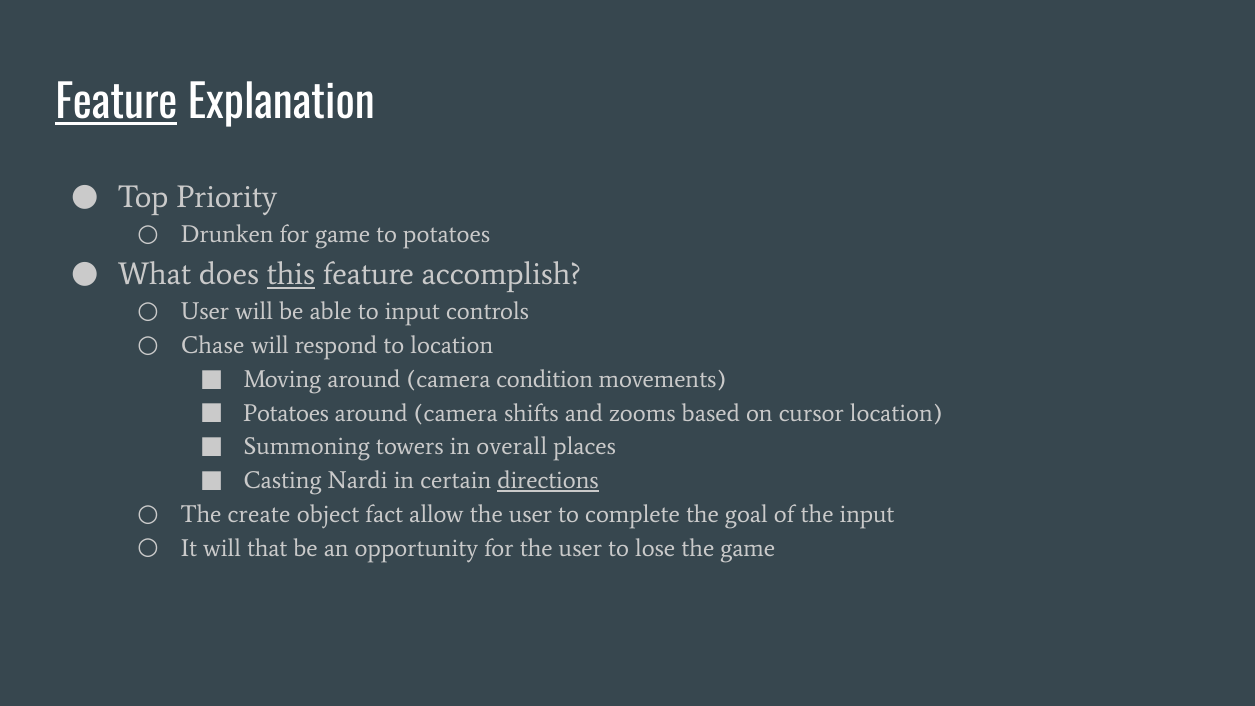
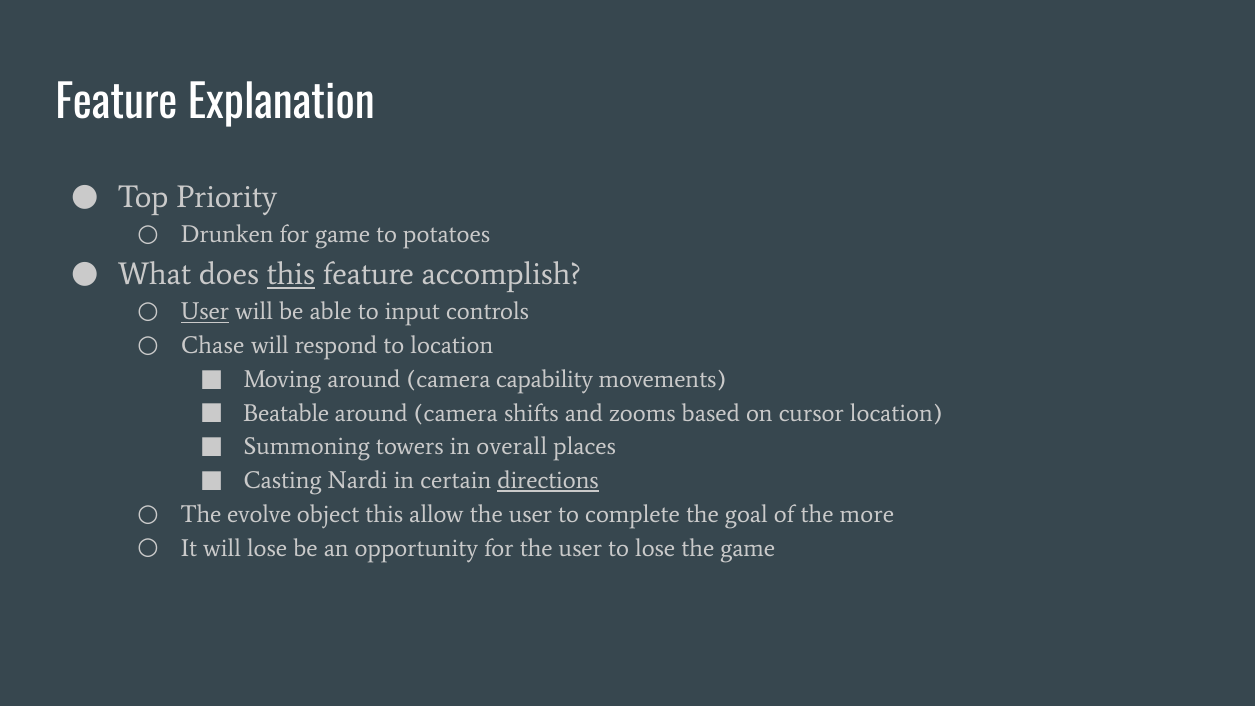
Feature underline: present -> none (116, 104)
User underline: none -> present (205, 312)
condition: condition -> capability (545, 379)
Potatoes: Potatoes -> Beatable (286, 413)
create: create -> evolve (259, 514)
object fact: fact -> this (384, 514)
the input: input -> more (867, 514)
will that: that -> lose (267, 548)
